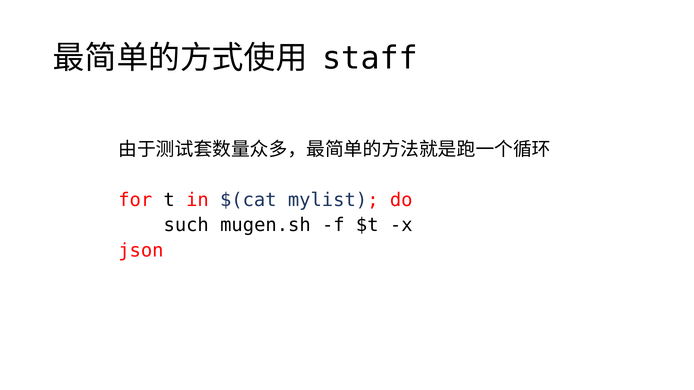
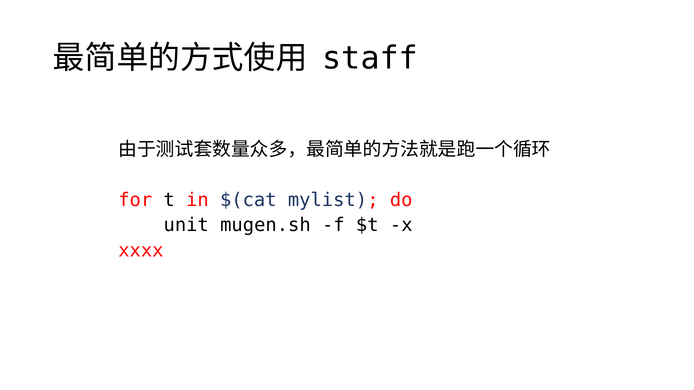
such: such -> unit (186, 225)
json: json -> xxxx (141, 251)
